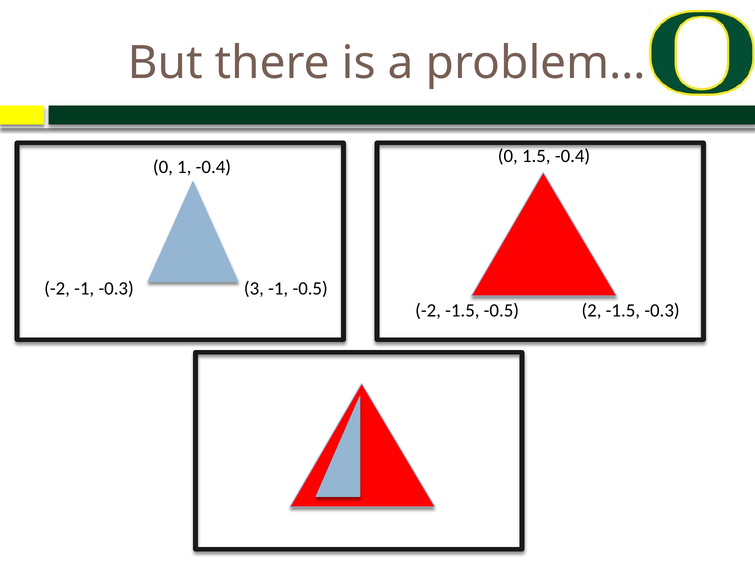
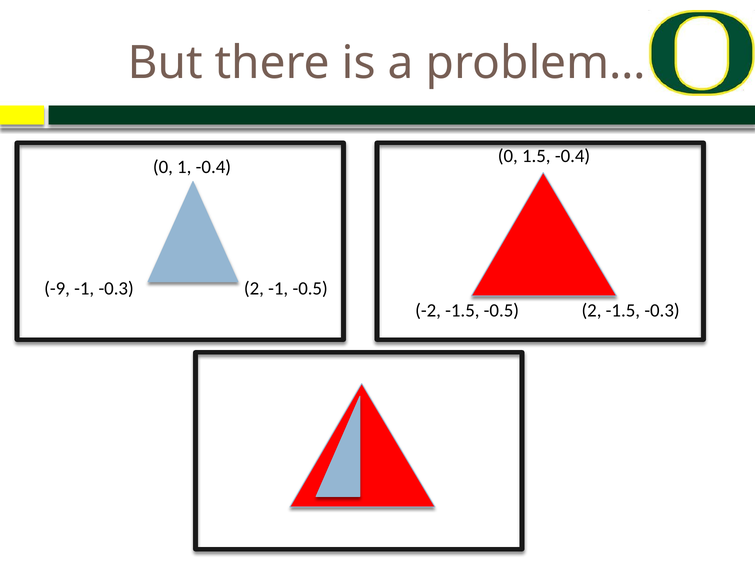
-2: -2 -> -9 (57, 289)
3: 3 -> 2 (254, 289)
